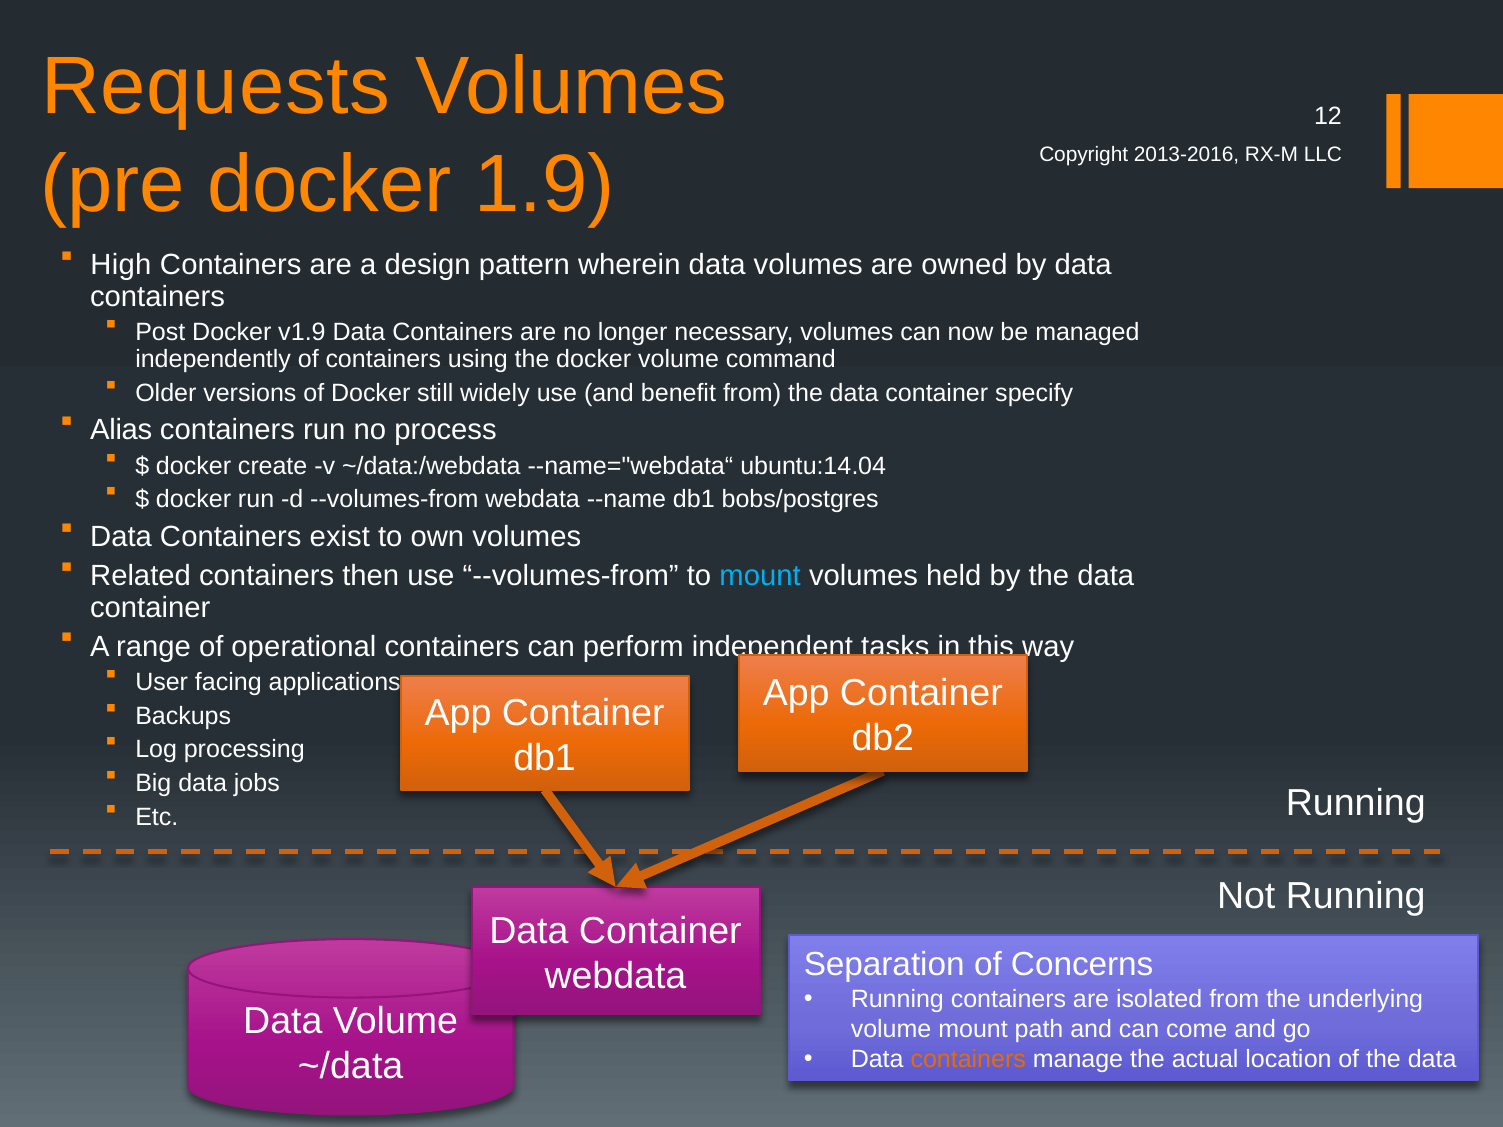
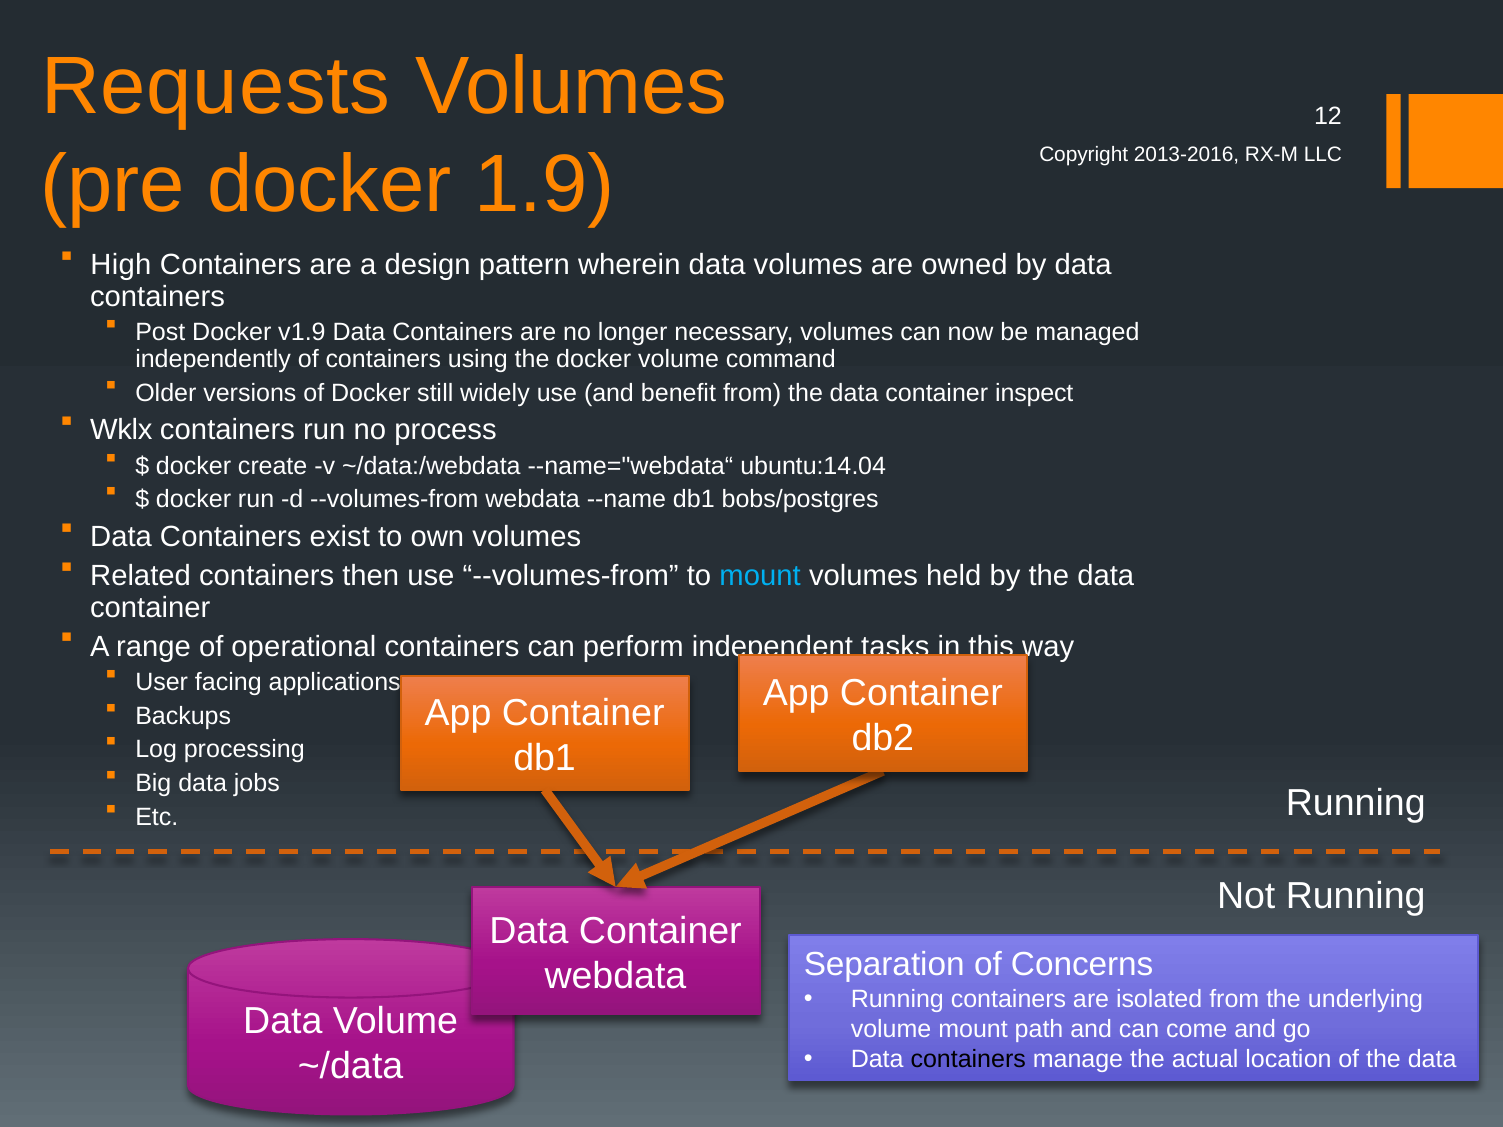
specify: specify -> inspect (1034, 393)
Alias: Alias -> Wklx (121, 430)
containers colour: orange -> black (968, 1060)
